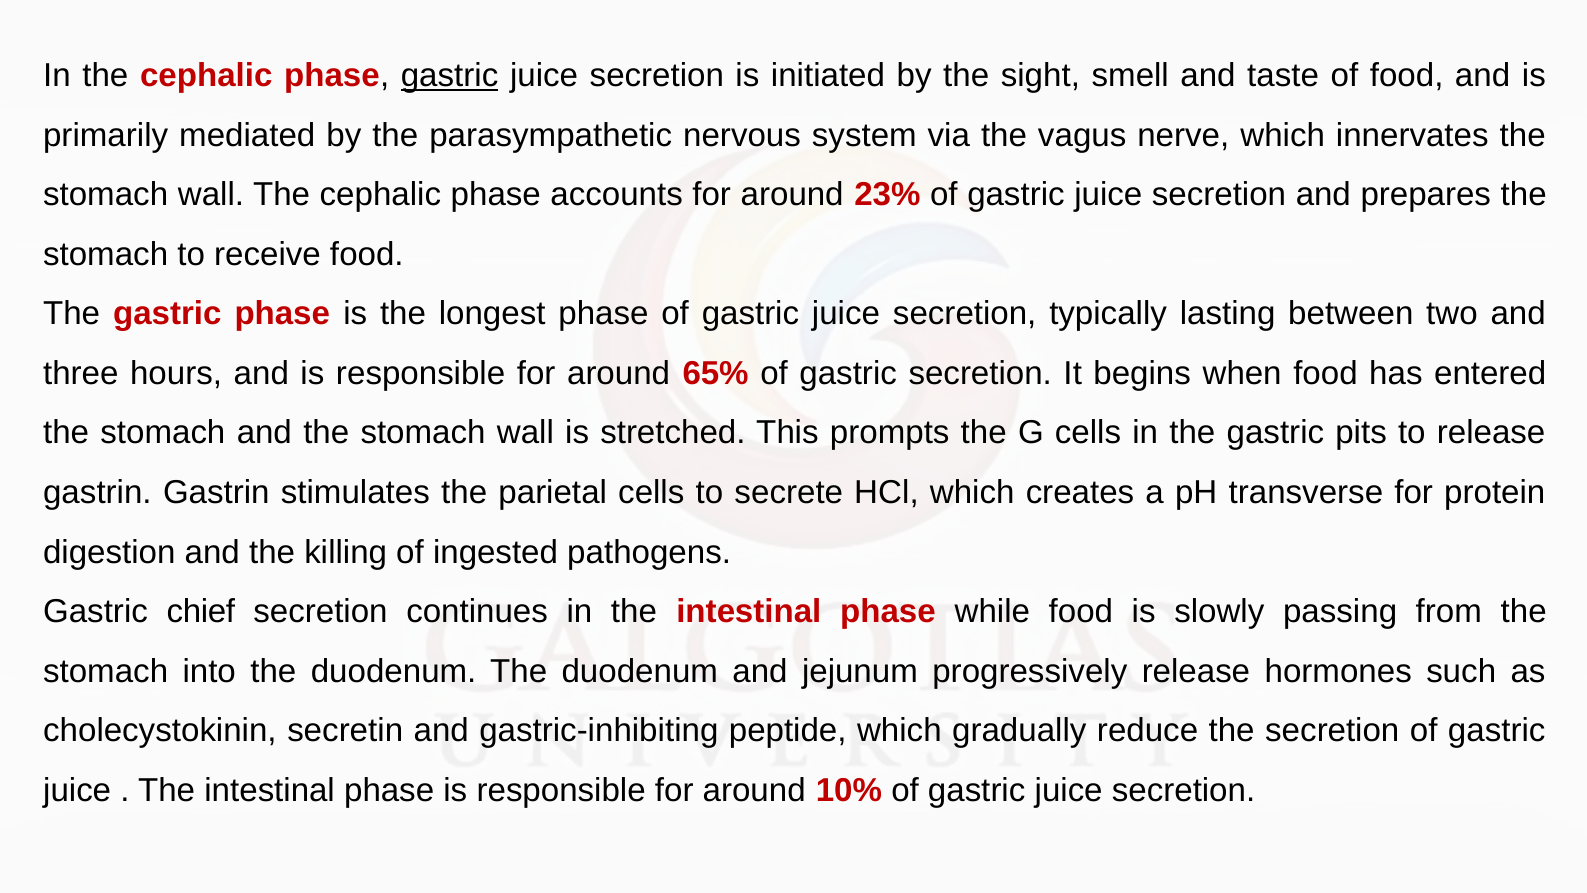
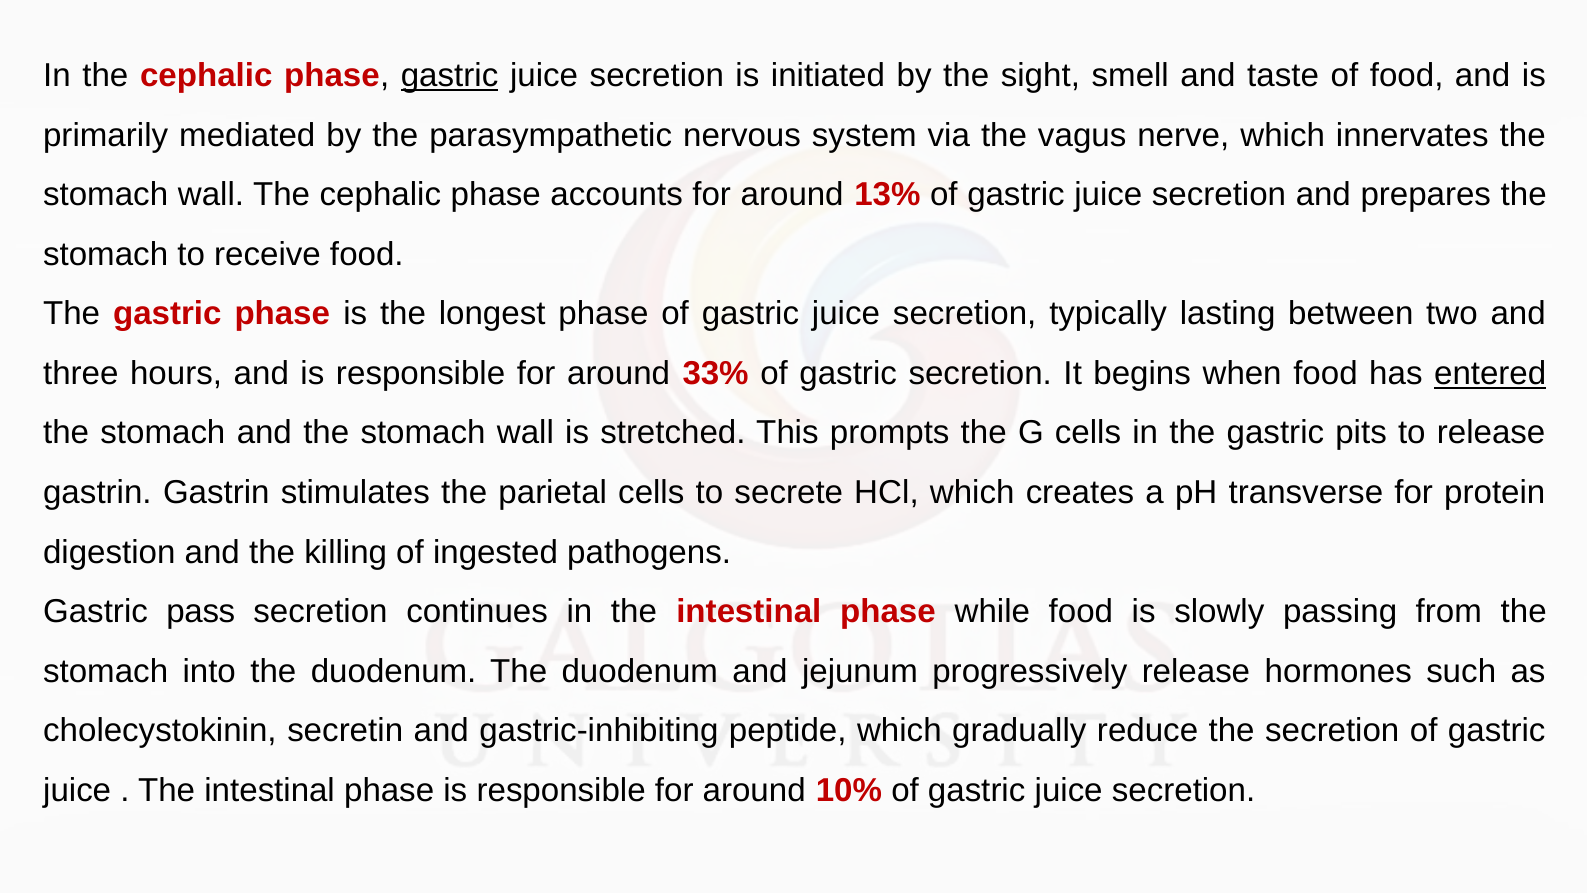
23%: 23% -> 13% (887, 195)
65%: 65% -> 33% (716, 373)
entered underline: none -> present (1490, 373)
chief: chief -> pass (201, 611)
